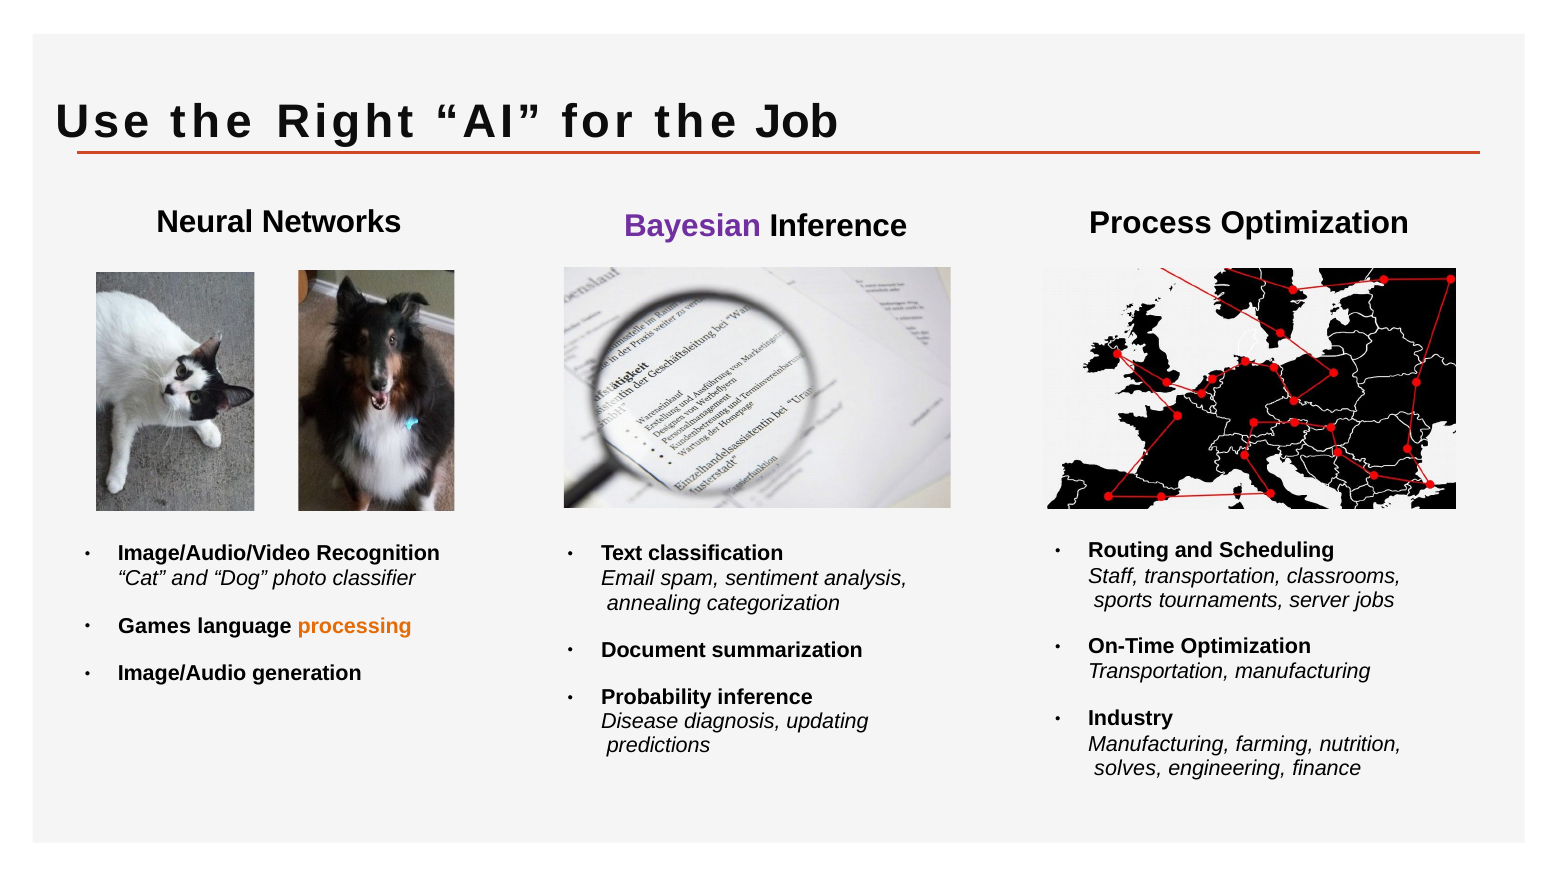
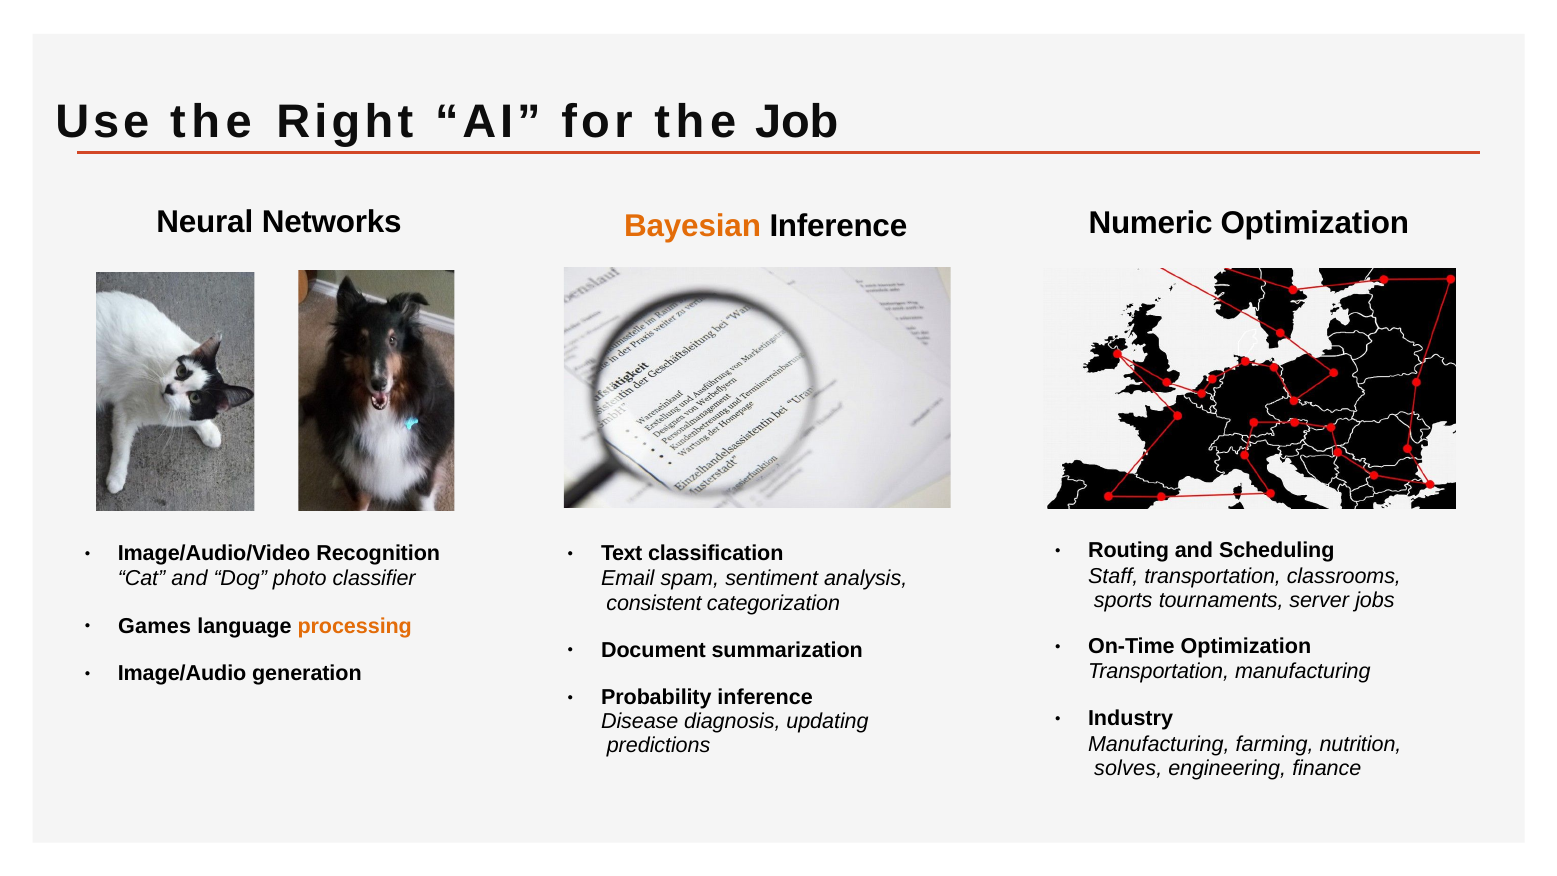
Process: Process -> Numeric (1151, 223)
Bayesian colour: purple -> orange (693, 226)
annealing: annealing -> consistent (654, 603)
